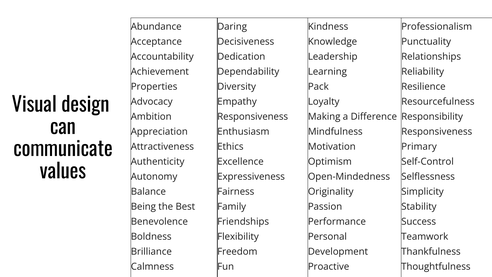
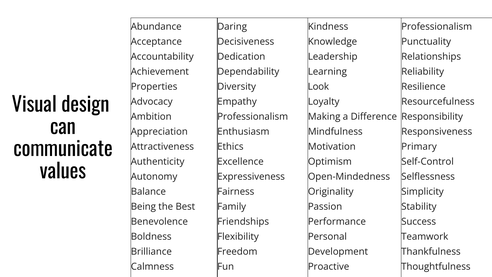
Pack: Pack -> Look (318, 87)
Responsiveness: Responsiveness -> Professionalism (253, 117)
